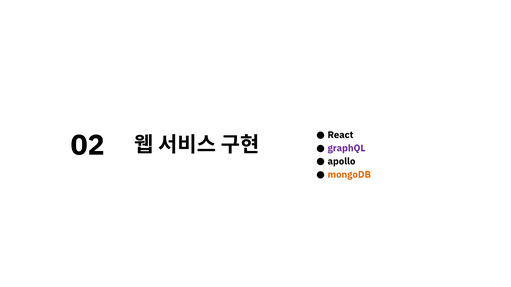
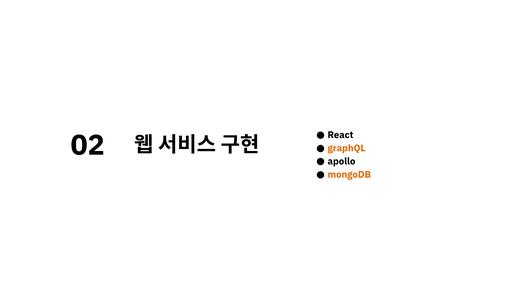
graphQL colour: purple -> orange (347, 148)
